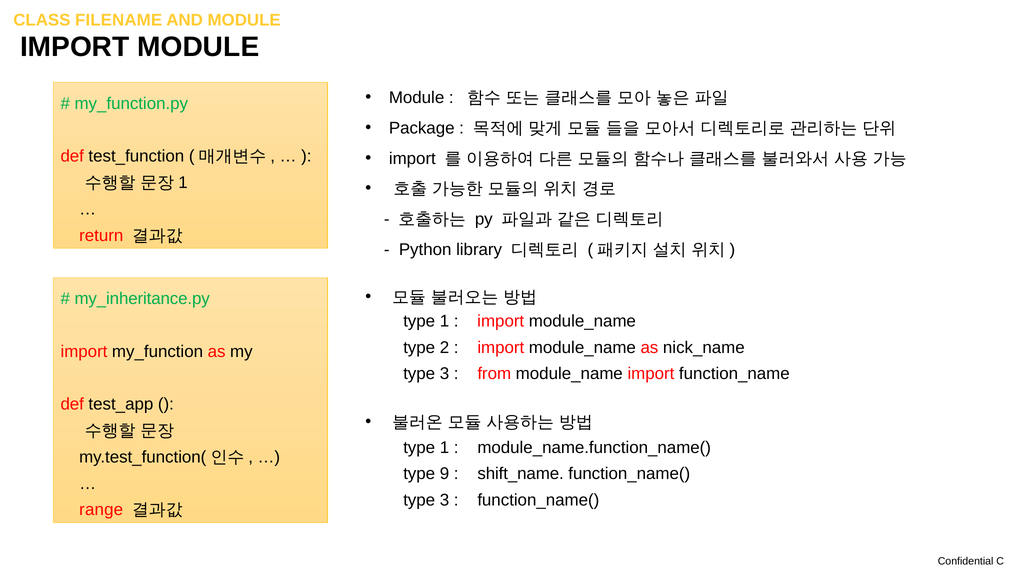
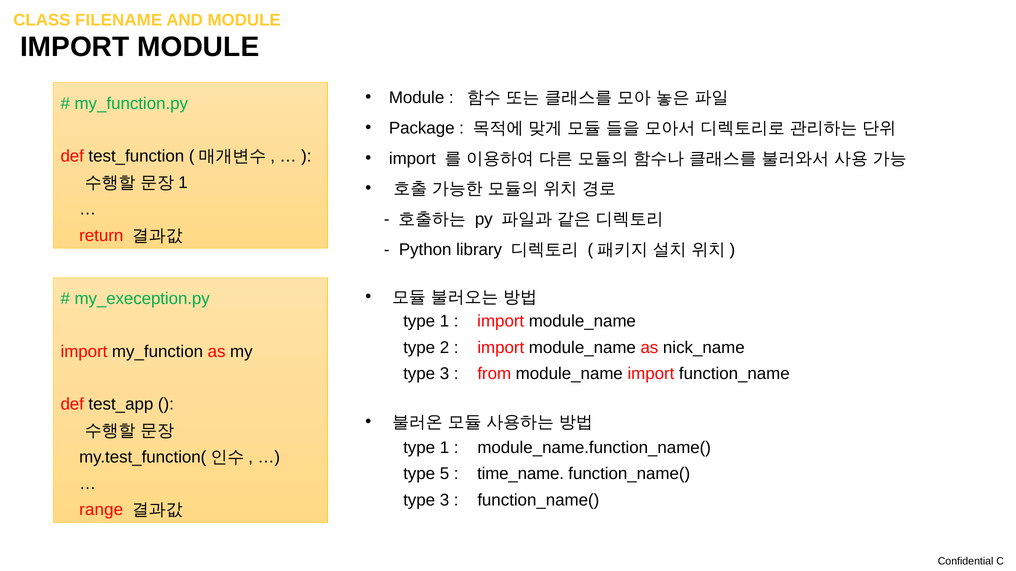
my_inheritance.py: my_inheritance.py -> my_exeception.py (142, 299)
9: 9 -> 5 (444, 474)
shift_name: shift_name -> time_name (521, 474)
